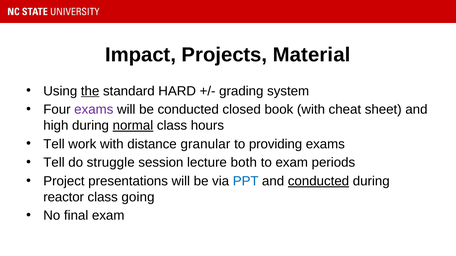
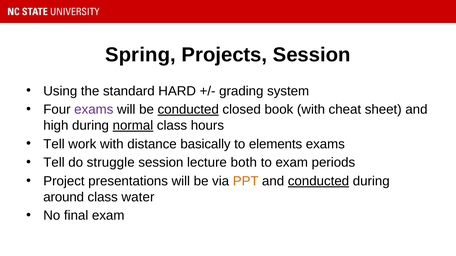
Impact: Impact -> Spring (140, 55)
Projects Material: Material -> Session (312, 55)
the underline: present -> none (90, 91)
conducted underline: none -> present (188, 110)
granular: granular -> basically (206, 144)
providing: providing -> elements (276, 144)
PPT colour: blue -> orange (246, 181)
reactor: reactor -> around (64, 197)
going: going -> water (138, 197)
